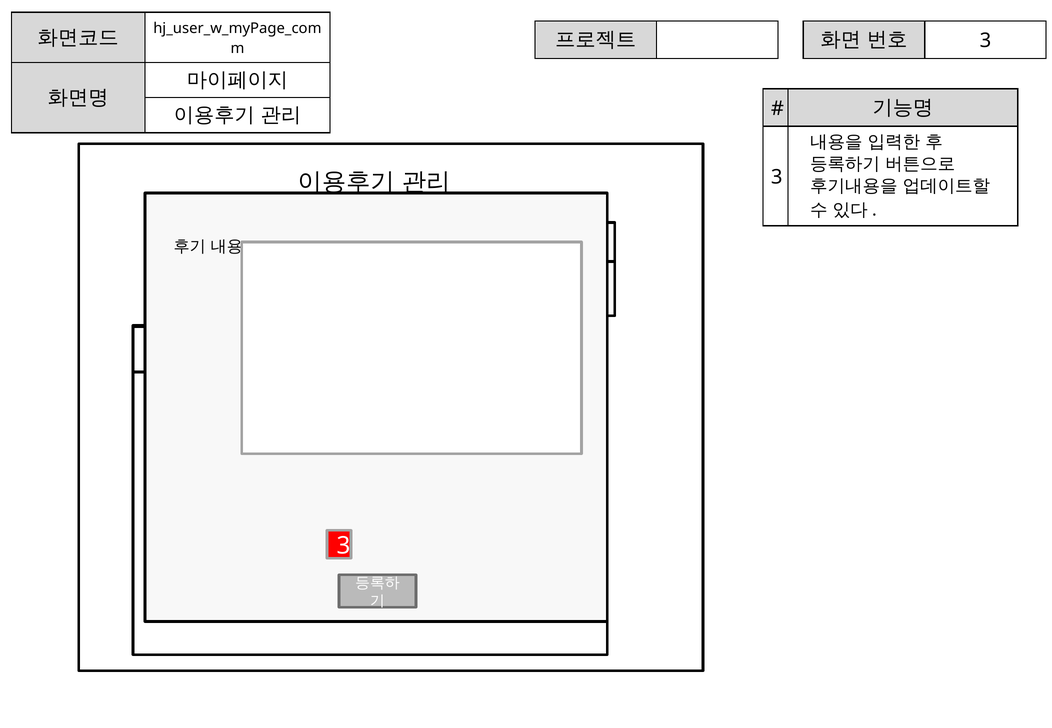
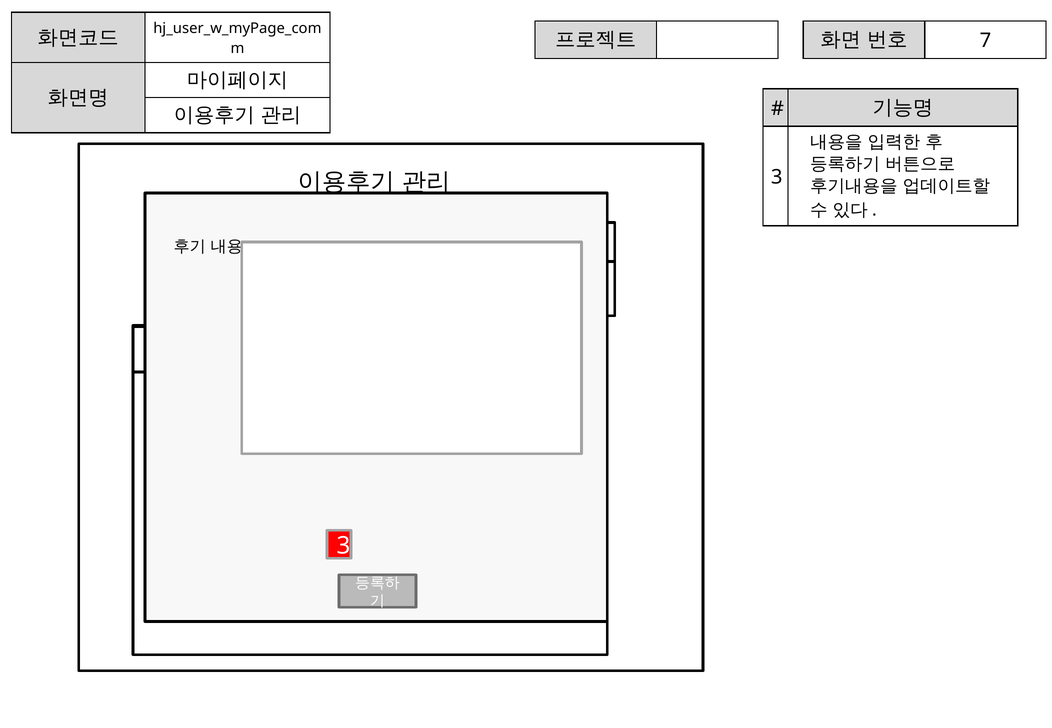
3: 3 -> 7 (985, 41)
